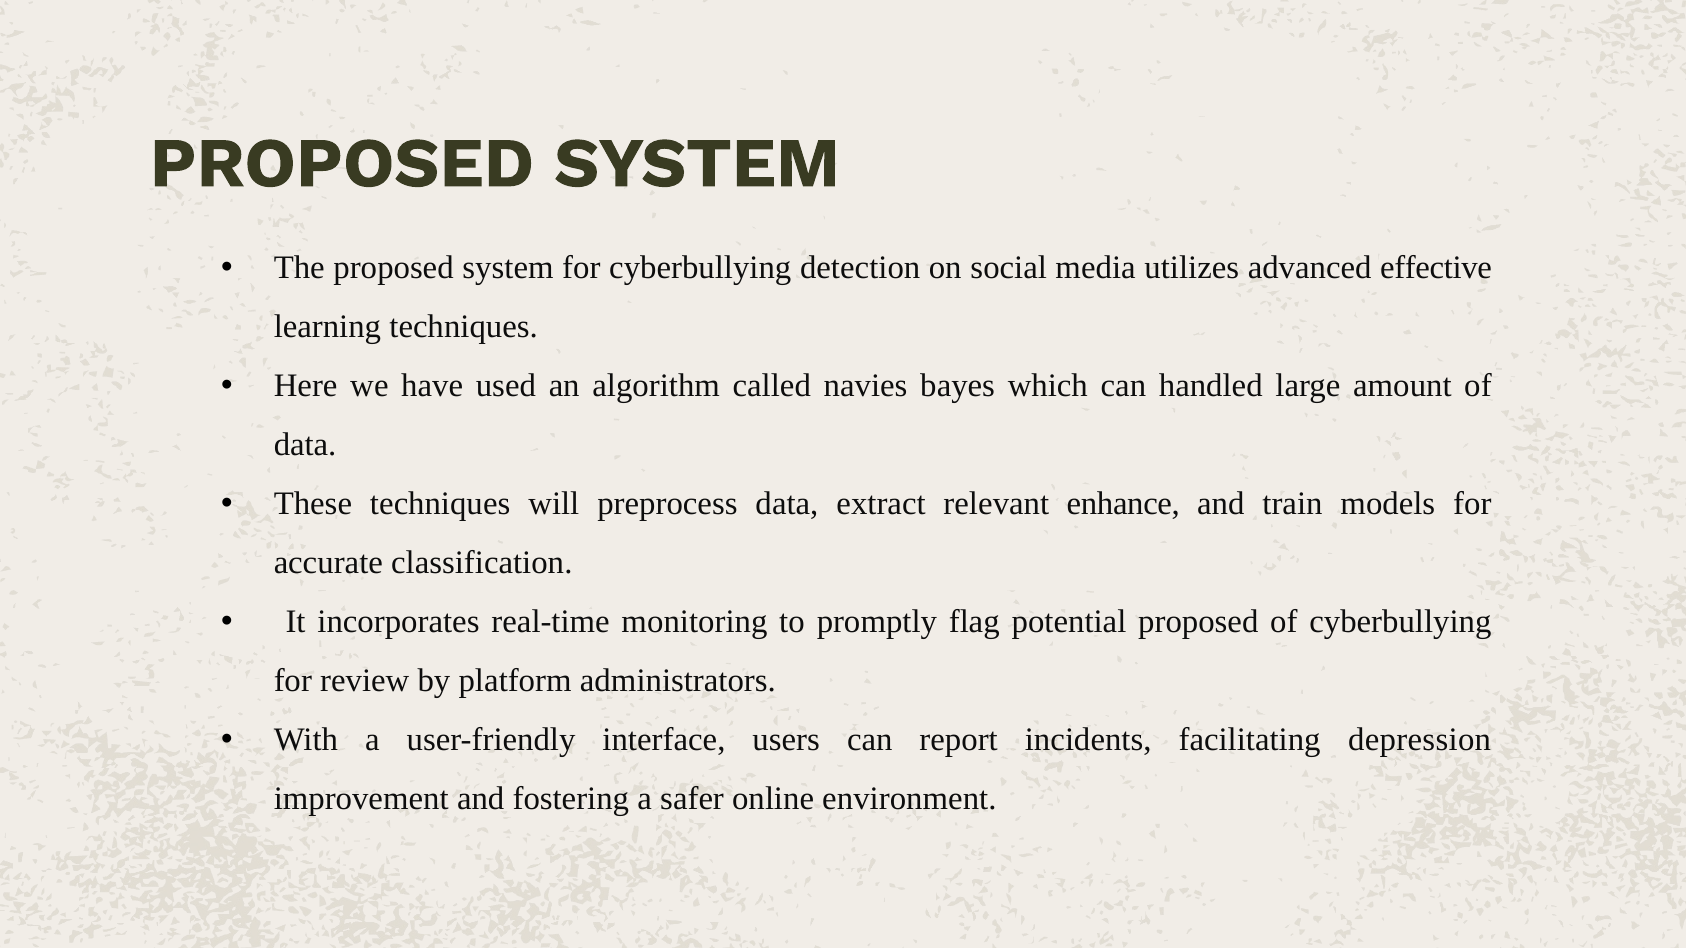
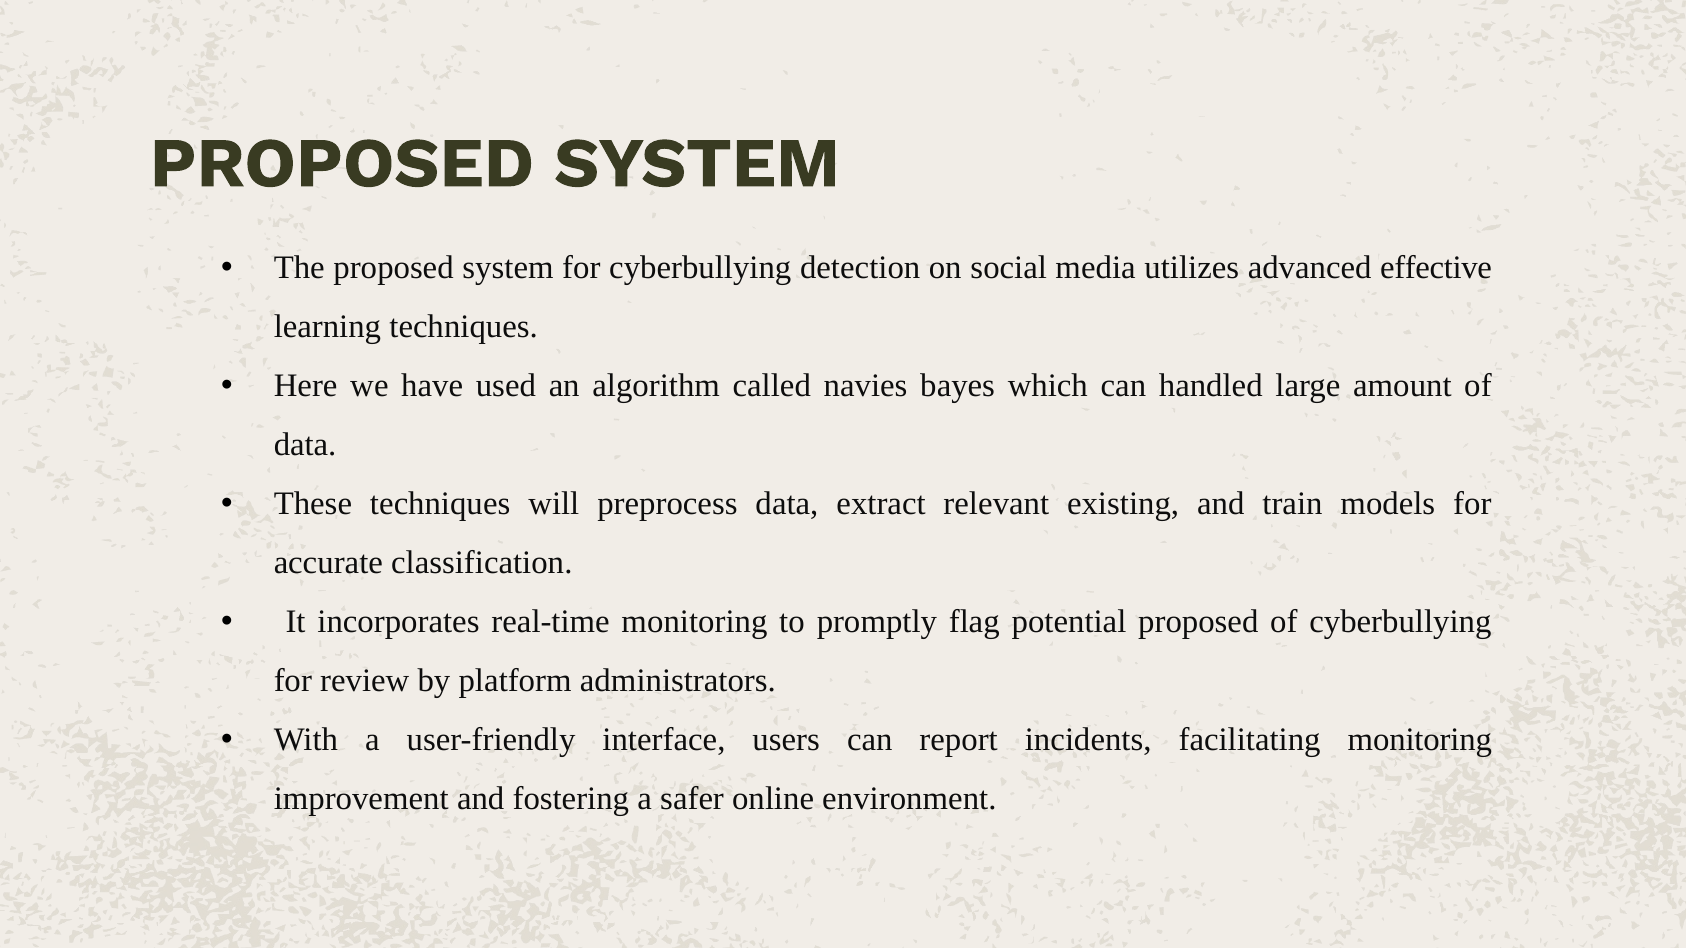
enhance: enhance -> existing (1123, 504)
facilitating depression: depression -> monitoring (1420, 740)
